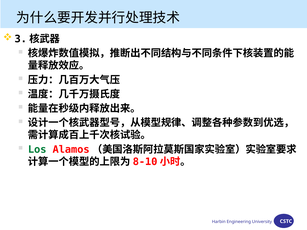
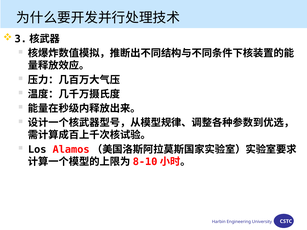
Los colour: green -> black (37, 150)
